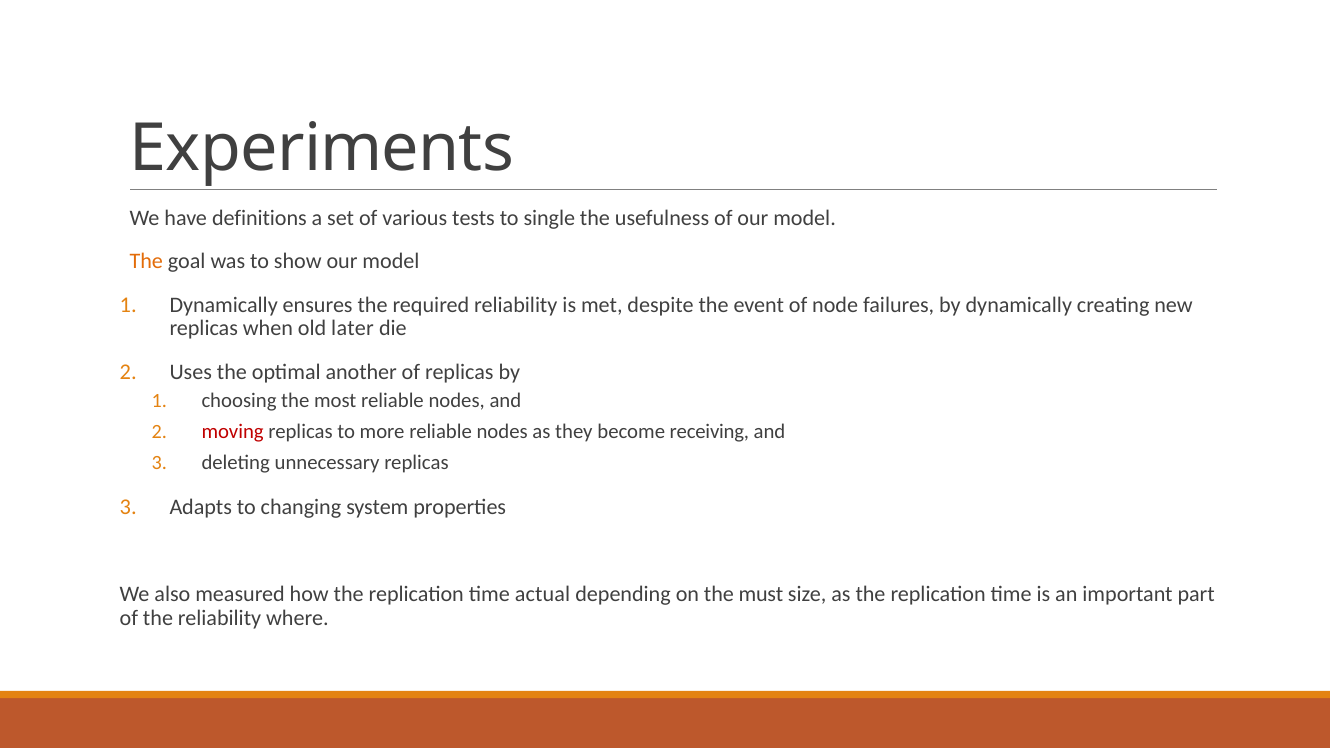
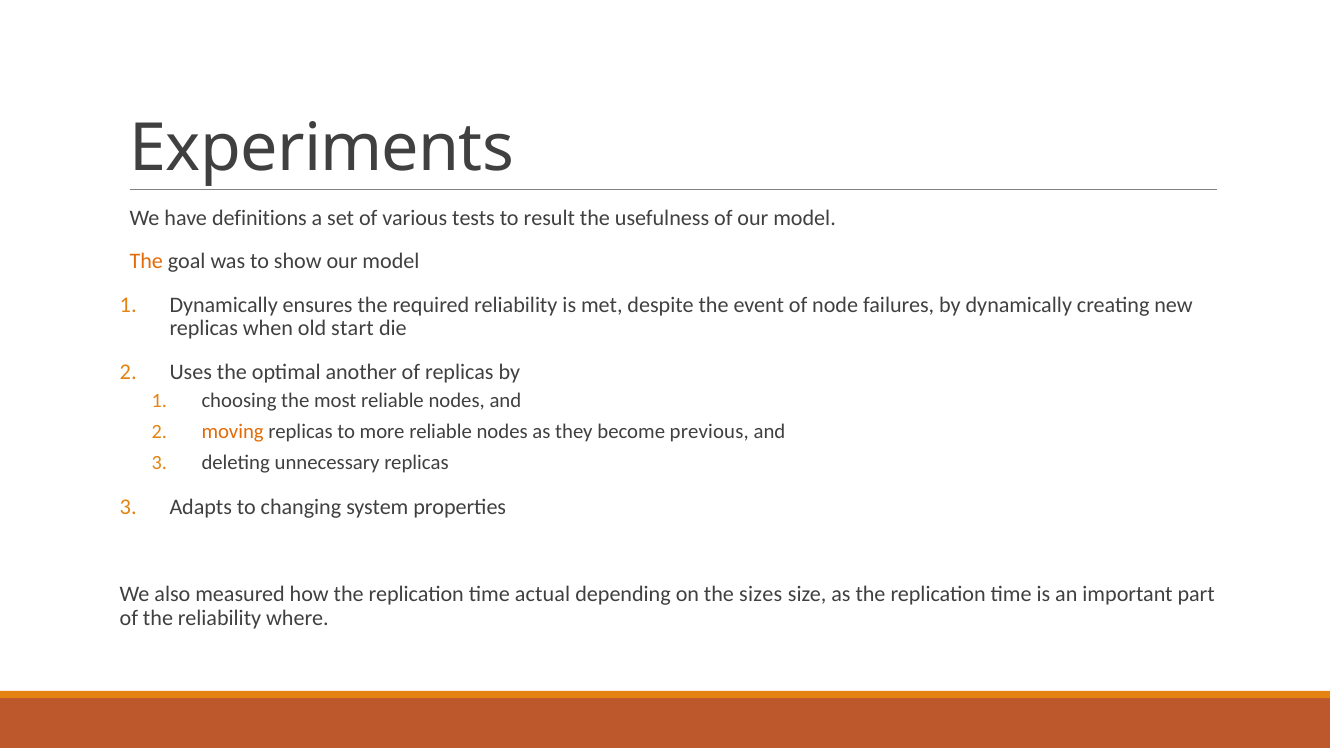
single: single -> result (549, 218)
later: later -> start (353, 329)
moving colour: red -> orange (233, 432)
receiving: receiving -> previous (709, 432)
must: must -> sizes (761, 594)
